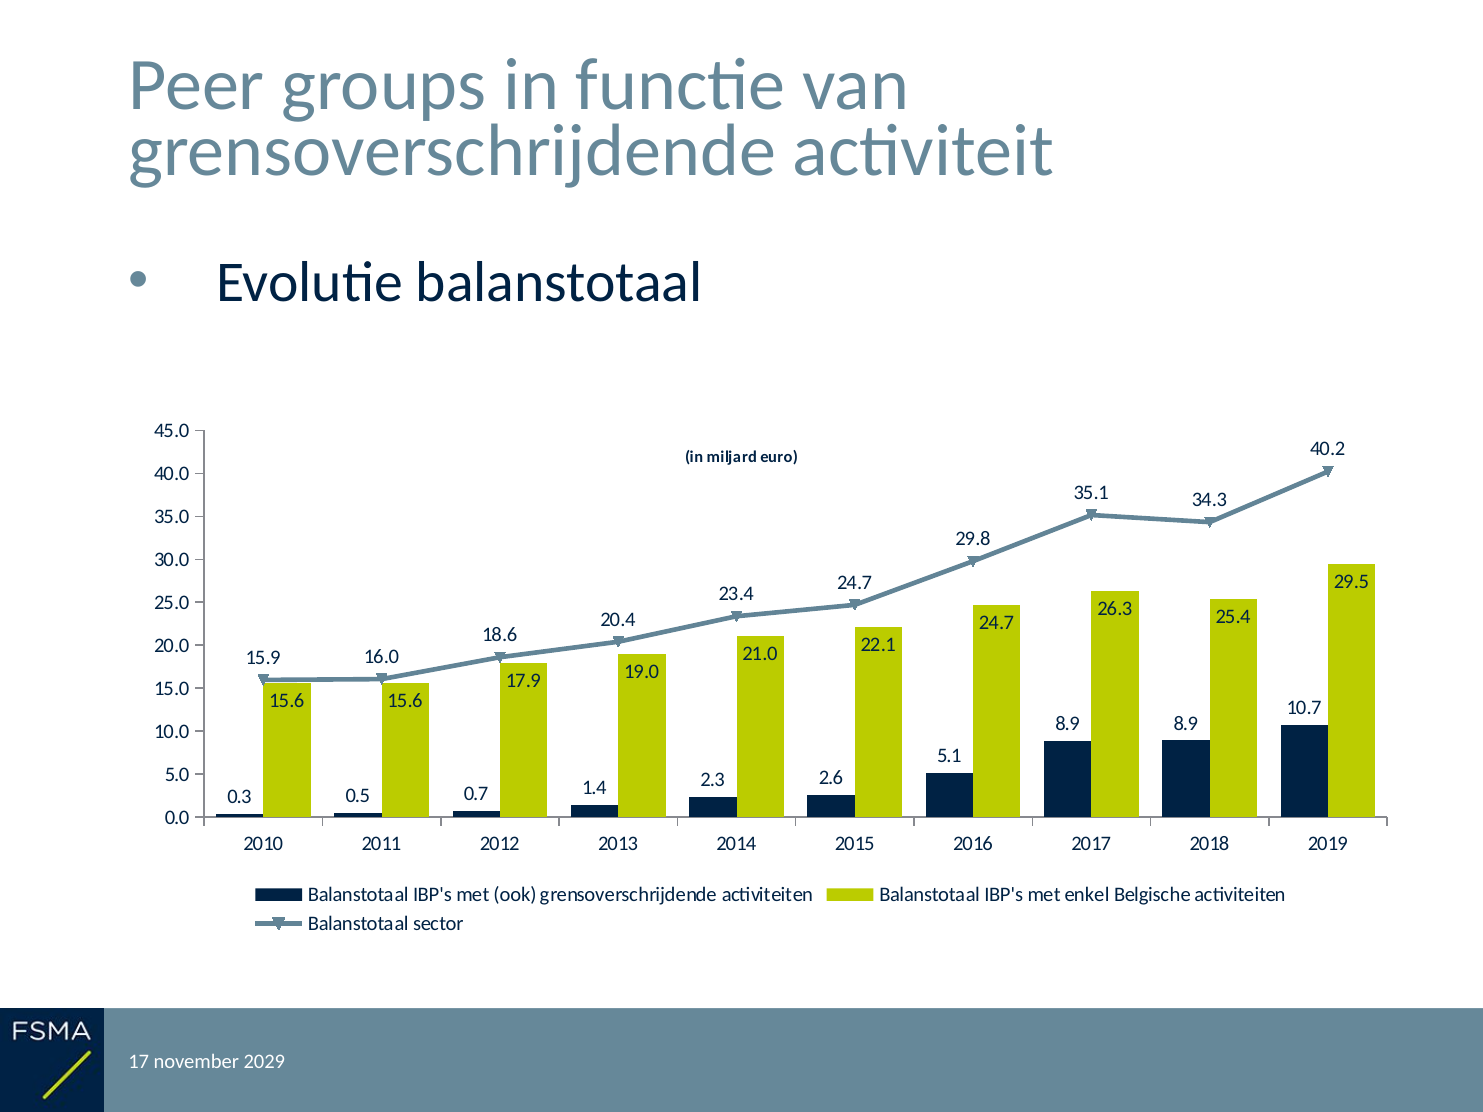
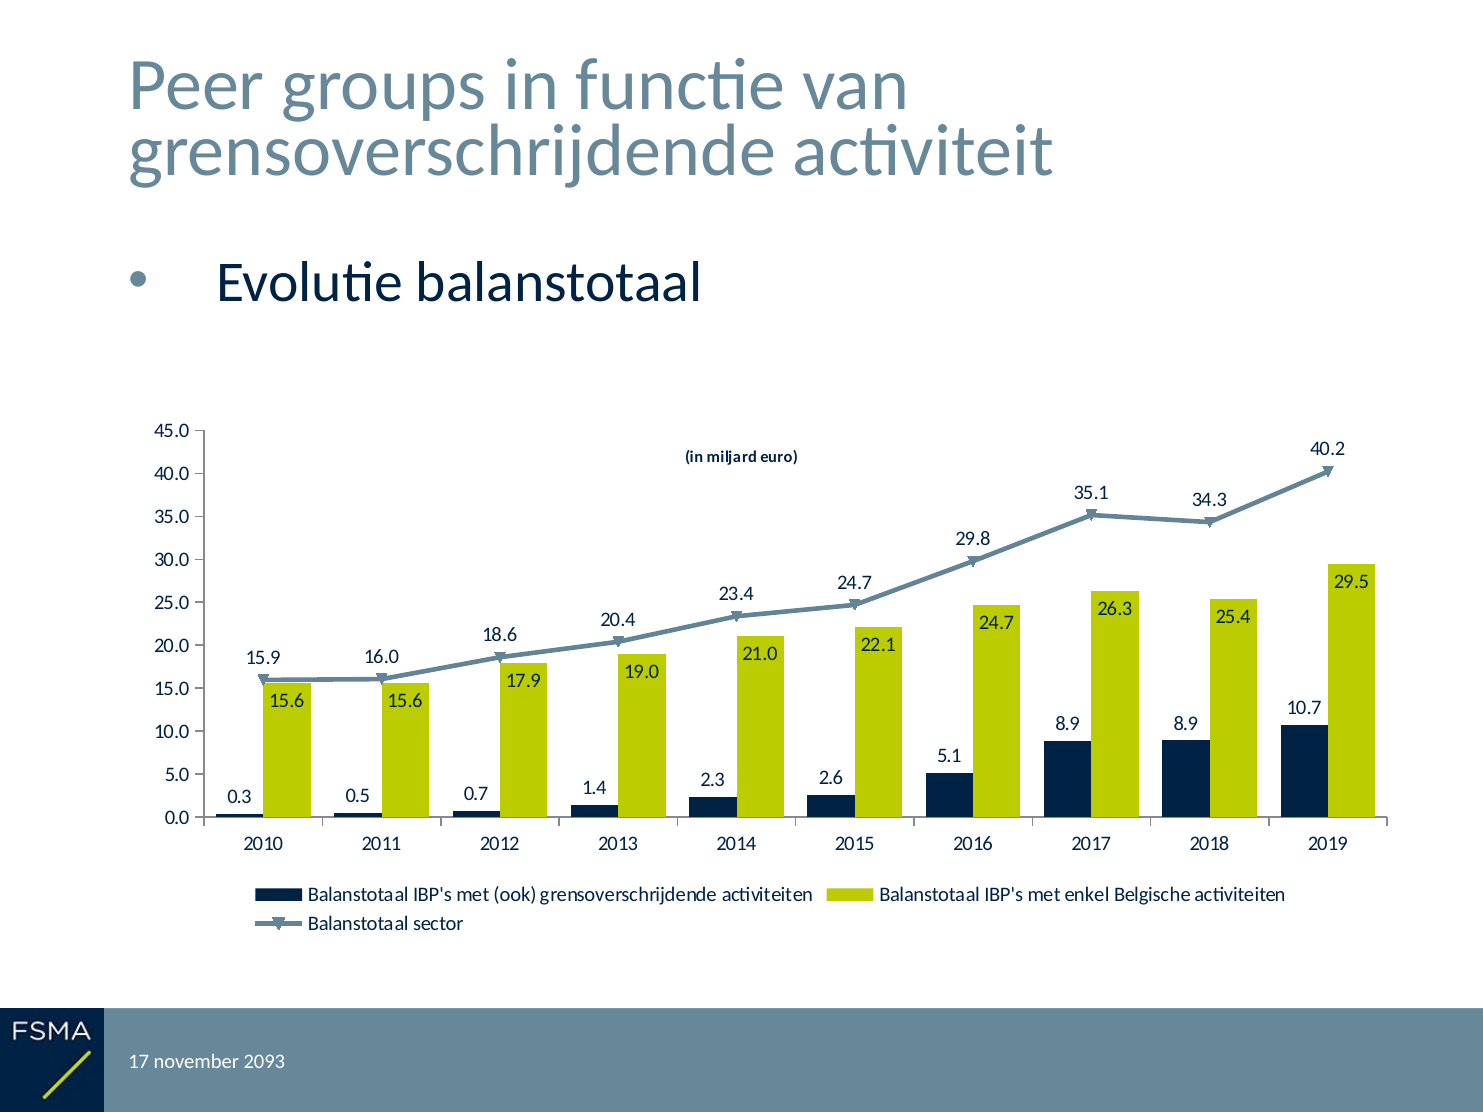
2029: 2029 -> 2093 (264, 1062)
